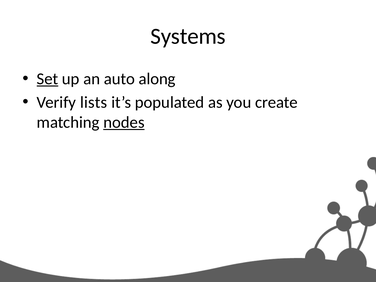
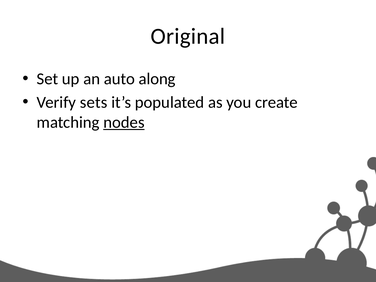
Systems: Systems -> Original (188, 36)
Set underline: present -> none (47, 79)
lists: lists -> sets (94, 102)
